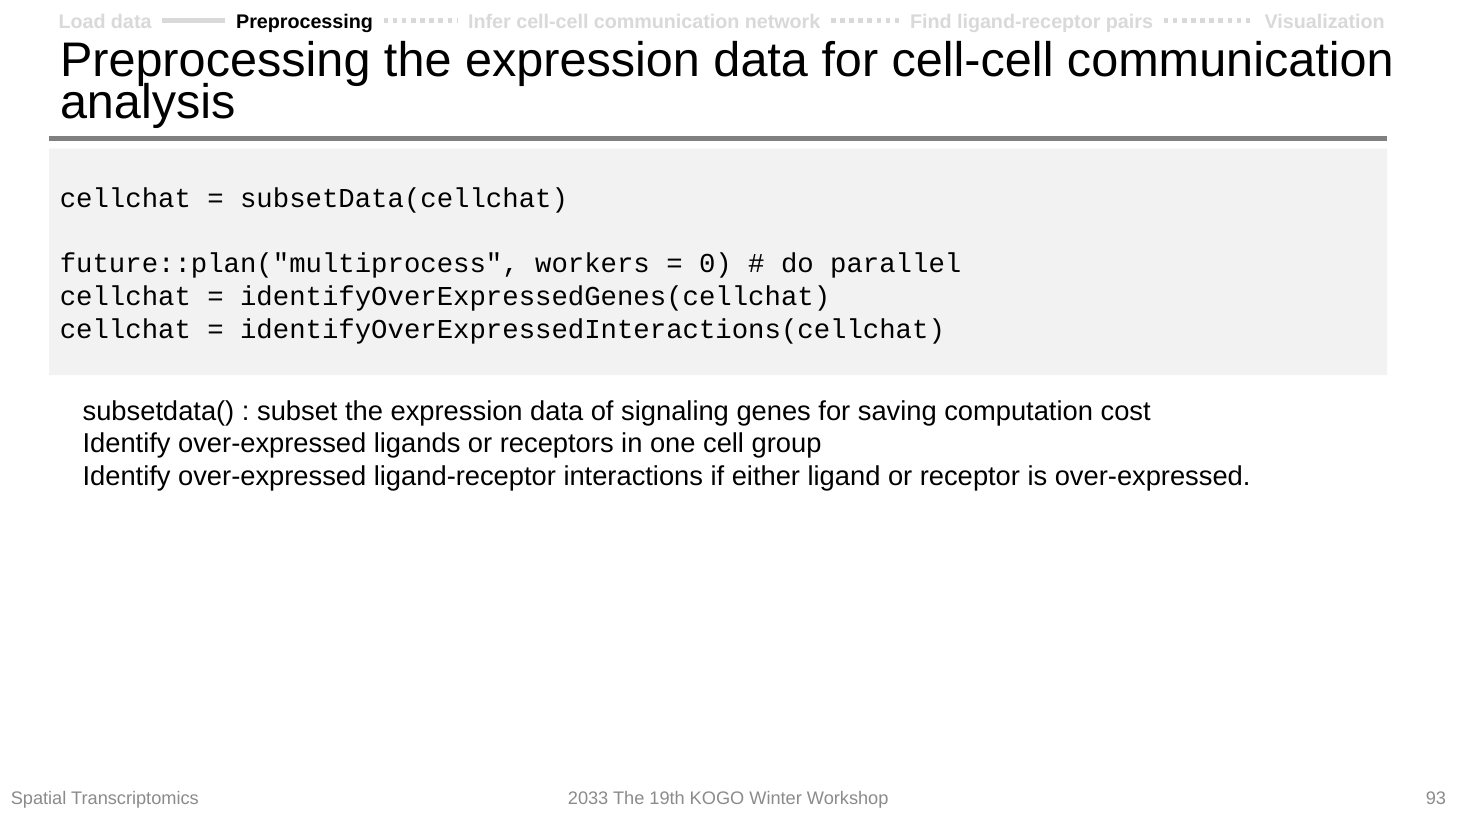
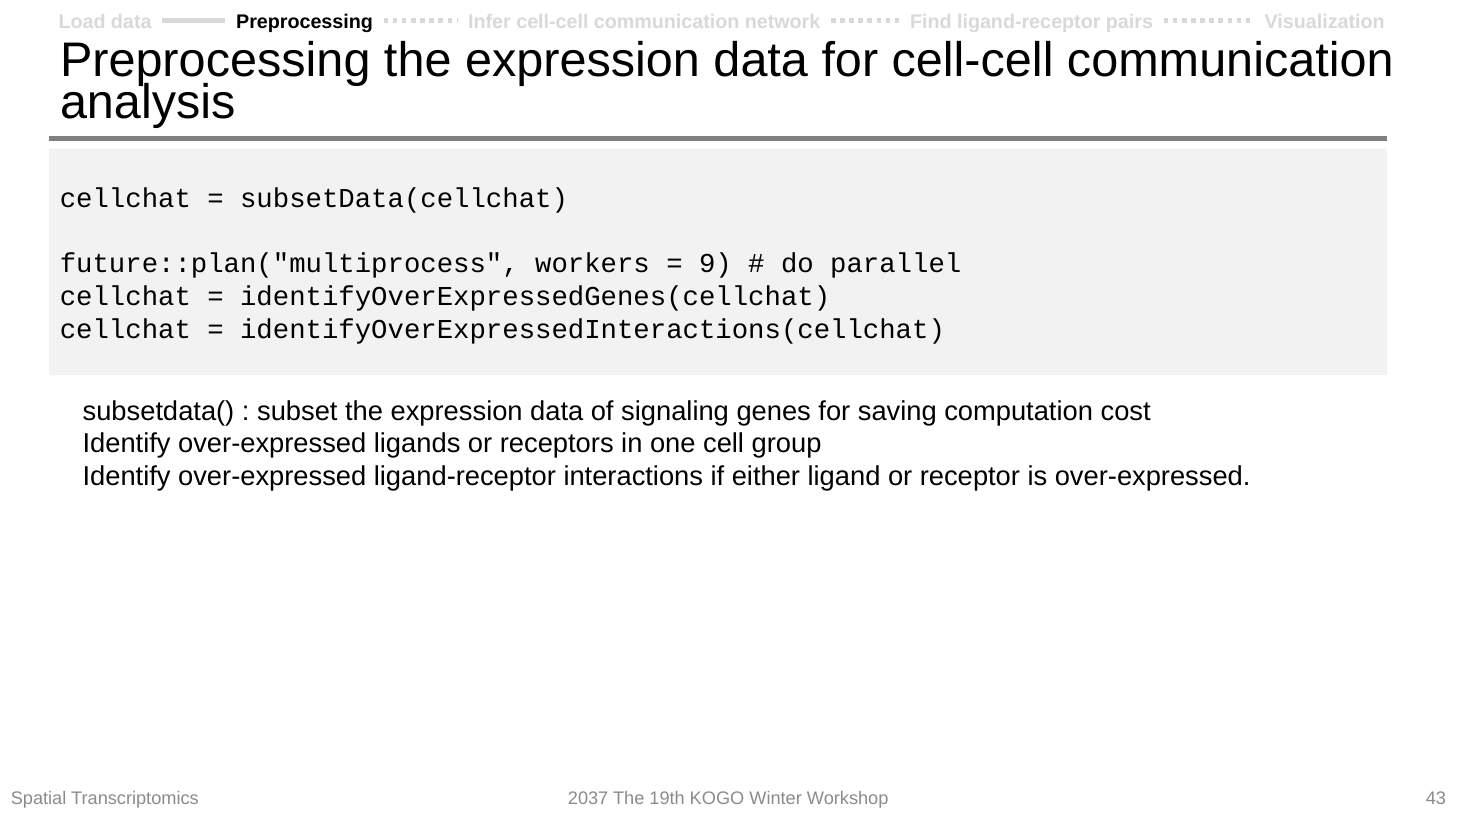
0: 0 -> 9 (715, 264)
2033: 2033 -> 2037 (588, 799)
93: 93 -> 43 (1436, 799)
